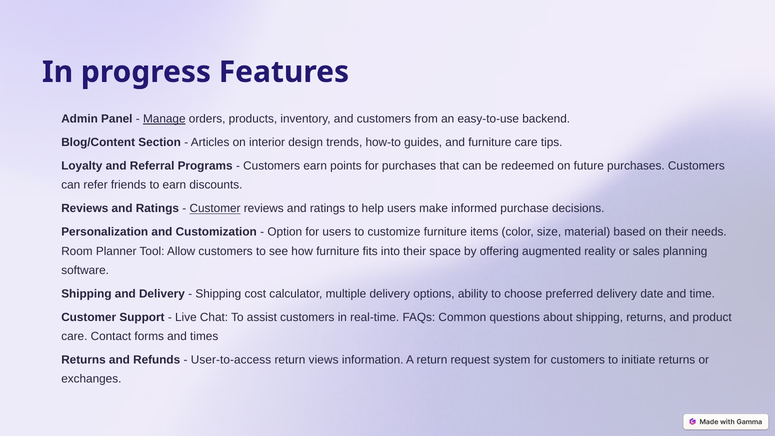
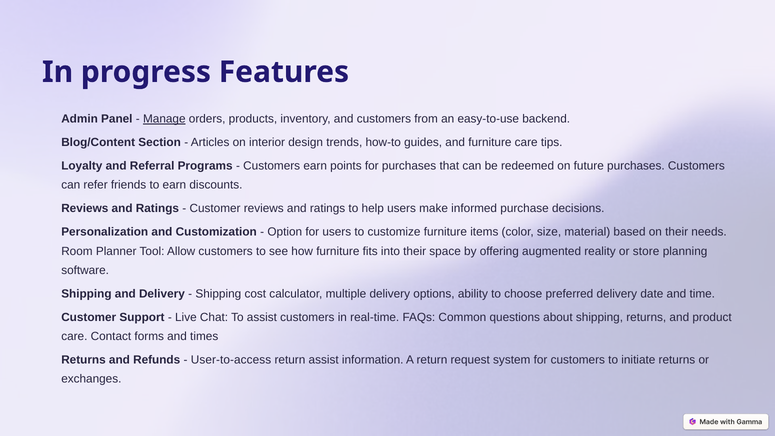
Customer underline: present -> none (215, 209)
sales: sales -> store (646, 251)
return views: views -> assist (324, 360)
